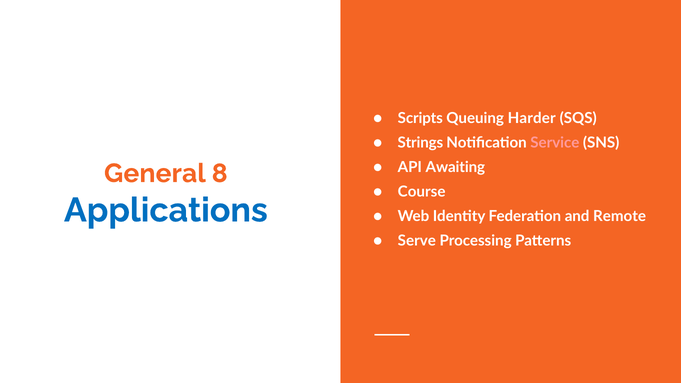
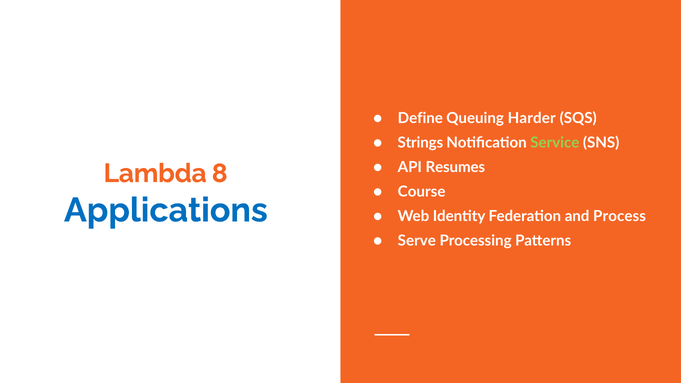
Scripts: Scripts -> Define (420, 119)
Service colour: pink -> light green (555, 143)
General: General -> Lambda (155, 173)
Awaiting: Awaiting -> Resumes (455, 167)
Remote: Remote -> Process (620, 216)
